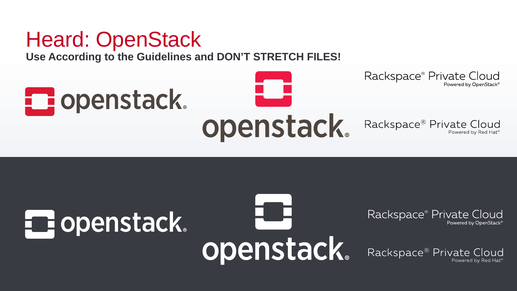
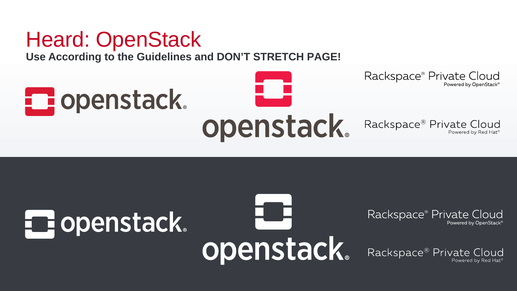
FILES: FILES -> PAGE (324, 57)
